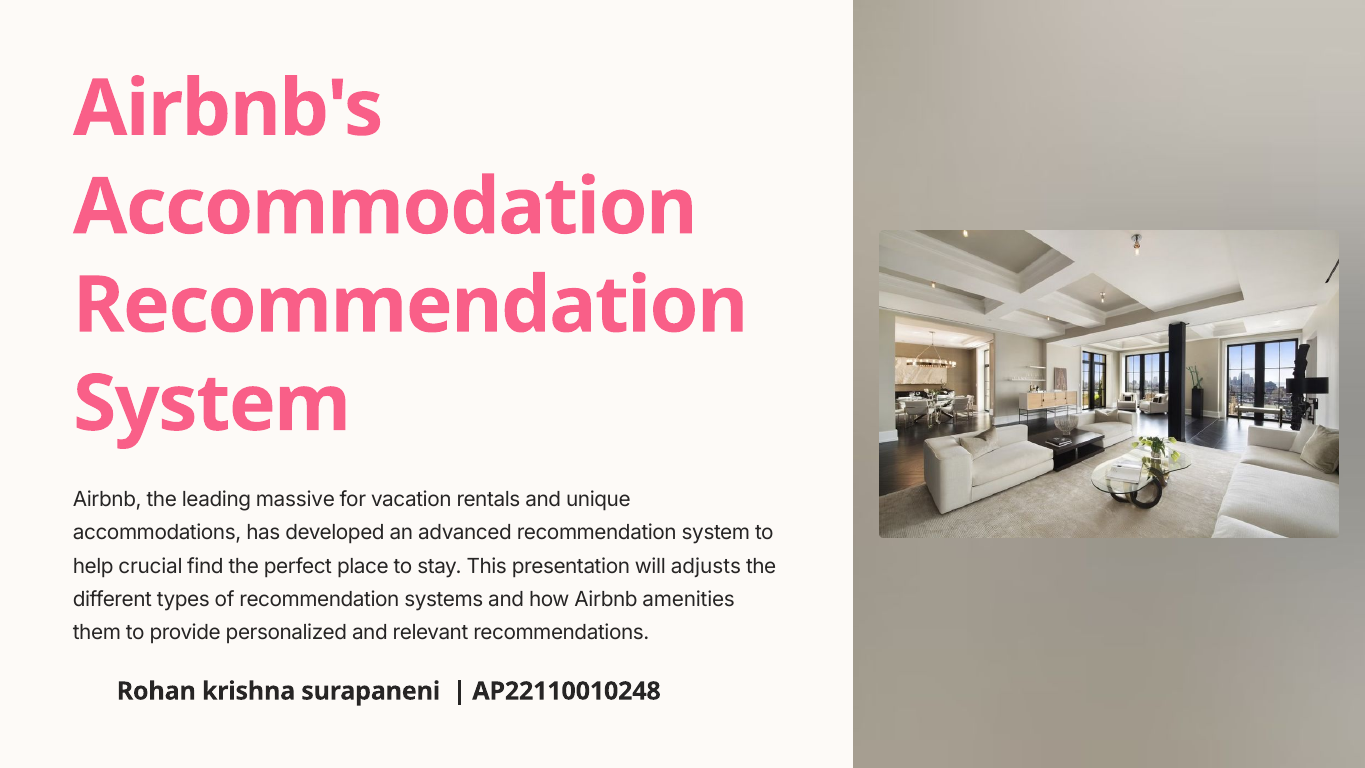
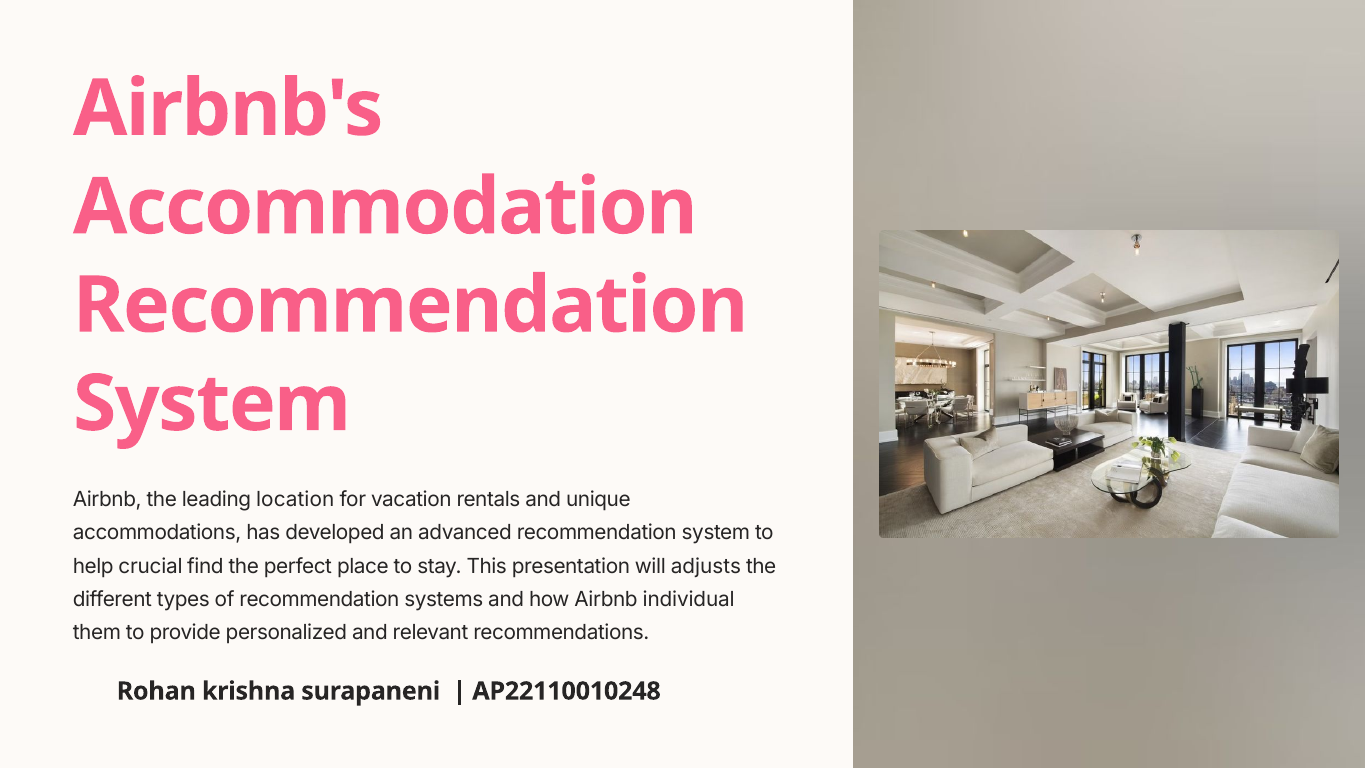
massive: massive -> location (295, 500)
amenities: amenities -> individual (689, 599)
